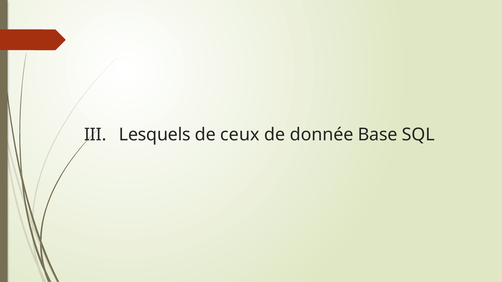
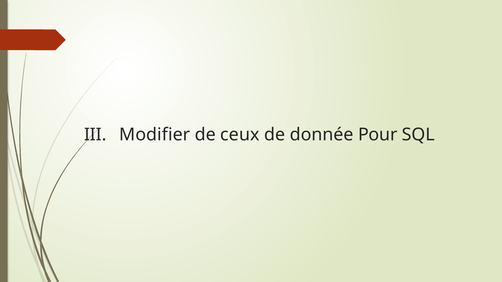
Lesquels: Lesquels -> Modifier (155, 135)
Base: Base -> Pour (378, 135)
